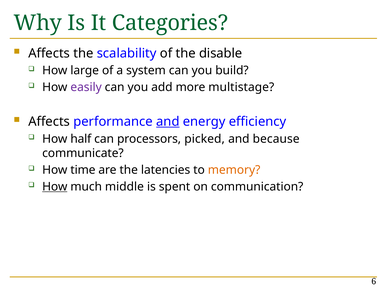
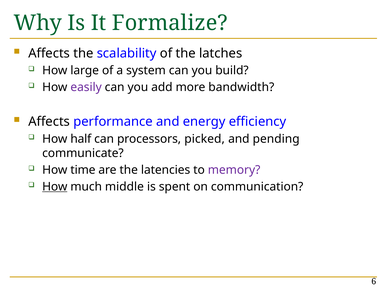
Categories: Categories -> Formalize (170, 23)
disable: disable -> latches (221, 53)
multistage: multistage -> bandwidth (241, 87)
and underline: present -> none (168, 121)
because: because -> pending (276, 139)
memory colour: orange -> purple (234, 170)
